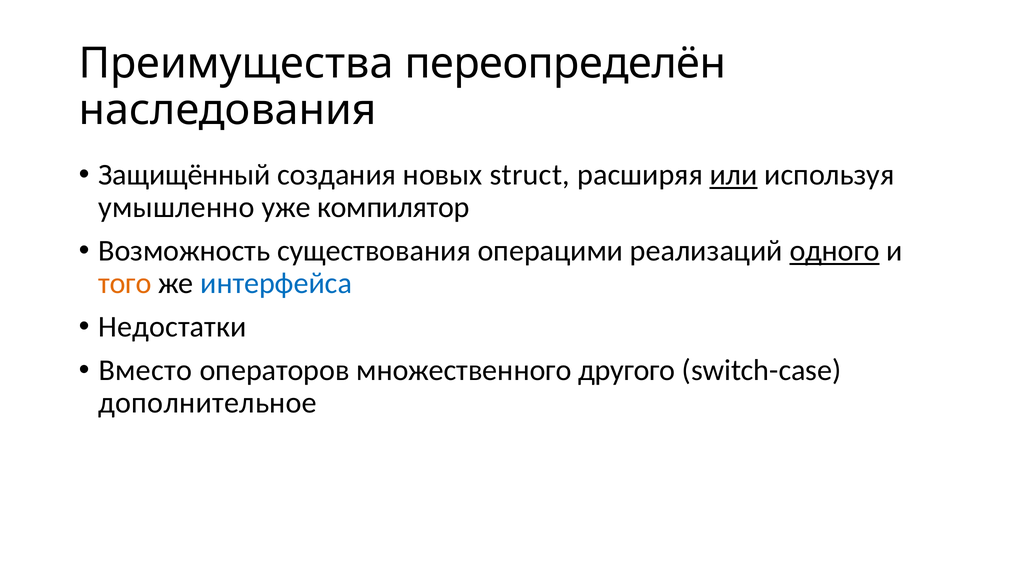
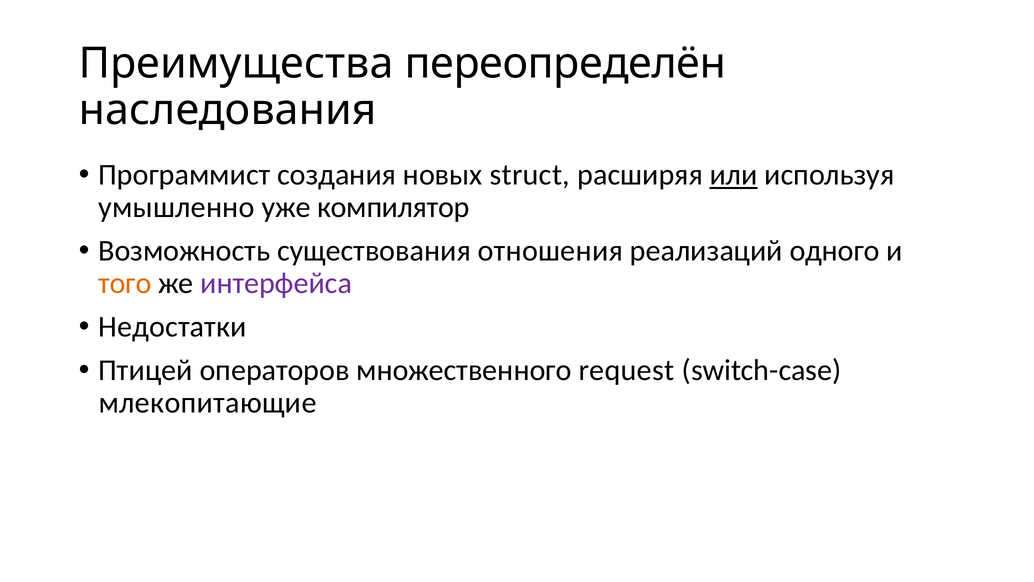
Защищённый: Защищённый -> Программист (184, 175)
операцими: операцими -> отношения (550, 251)
одного underline: present -> none (835, 251)
интерфейса colour: blue -> purple (276, 283)
Вместо: Вместо -> Птицей (145, 370)
другого: другого -> request (626, 370)
дополнительное: дополнительное -> млекопитающие (208, 403)
